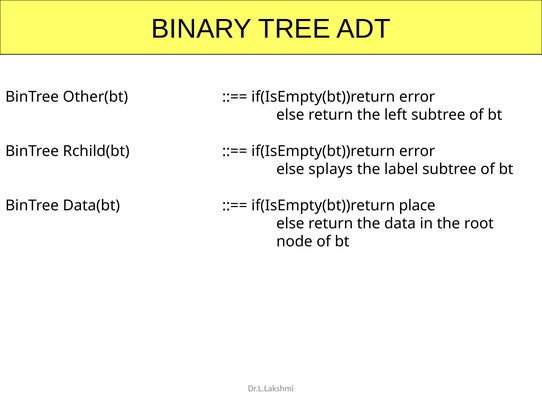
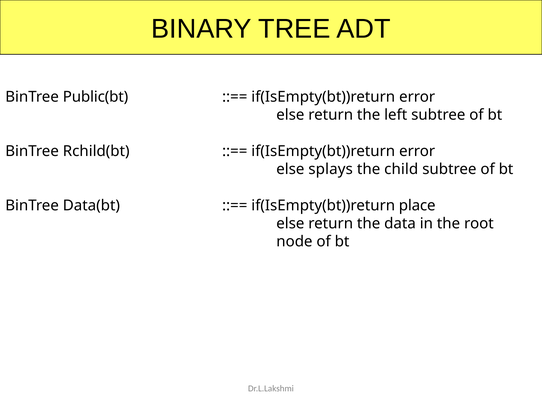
Other(bt: Other(bt -> Public(bt (95, 97)
label: label -> child (401, 169)
